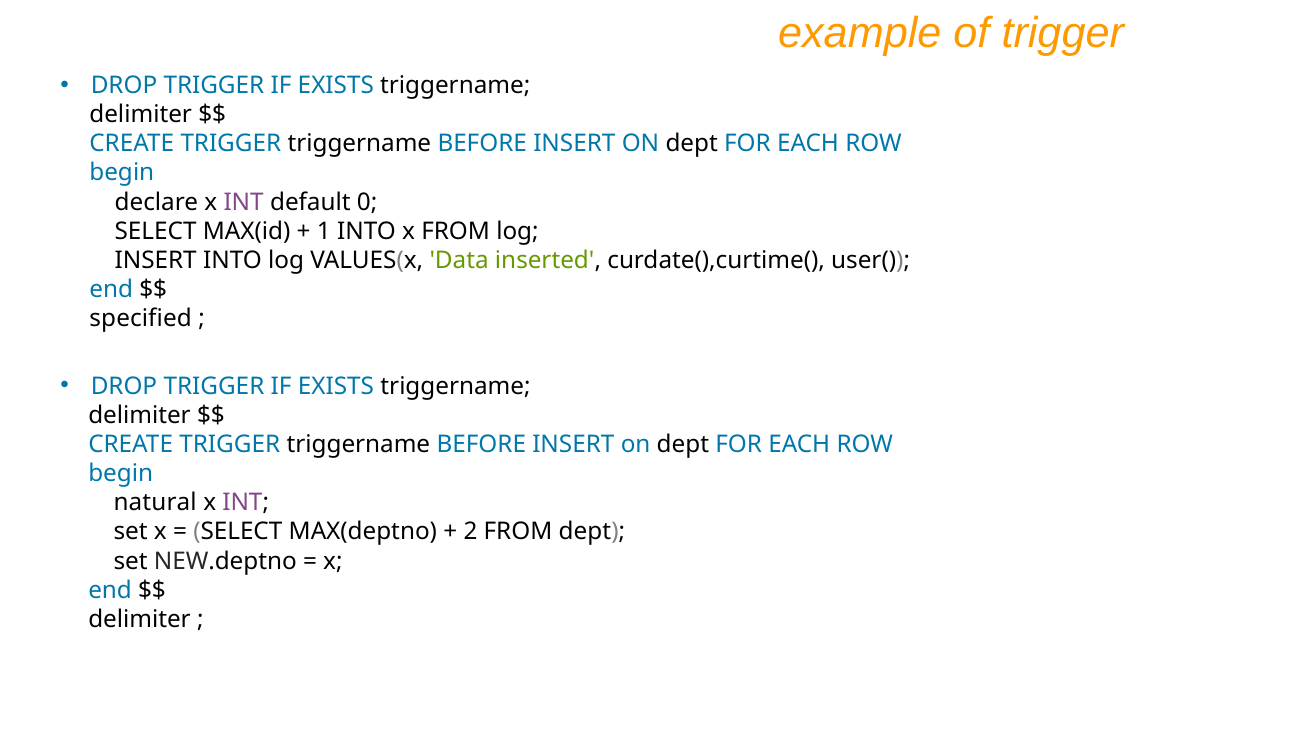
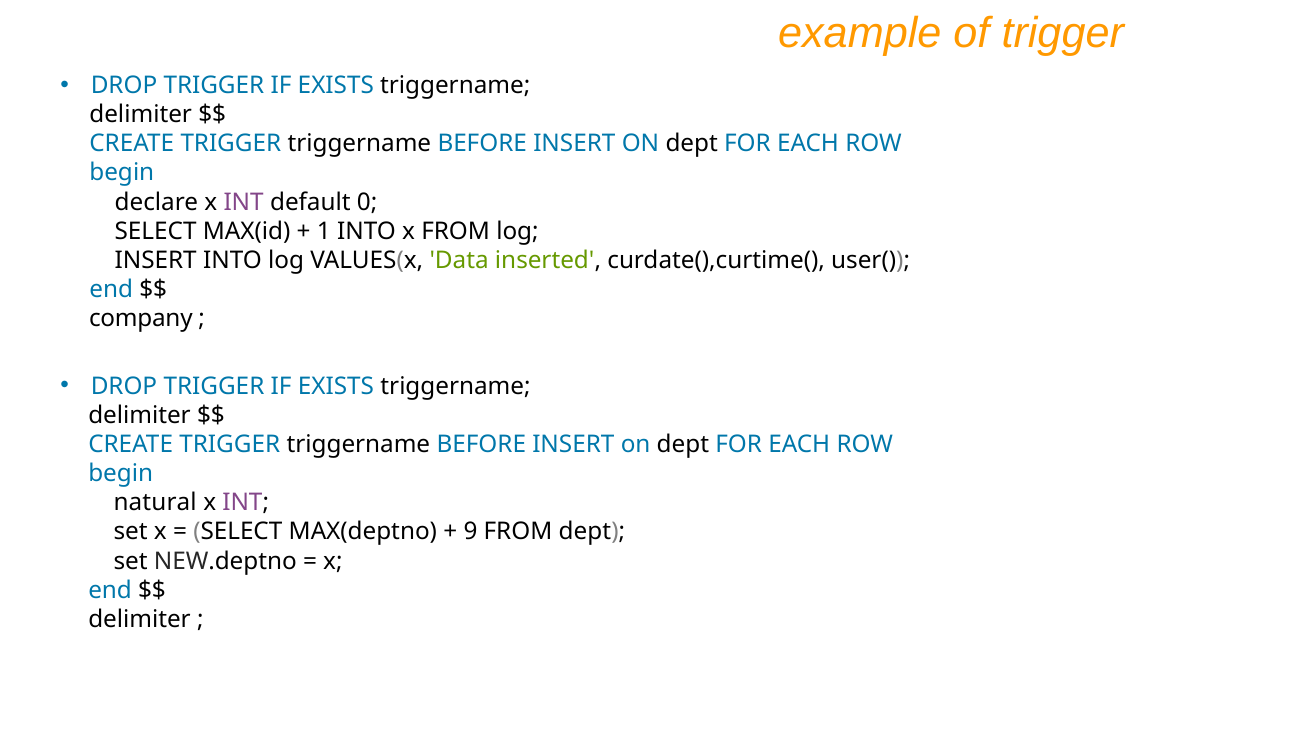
specified: specified -> company (141, 319)
2: 2 -> 9 (470, 532)
